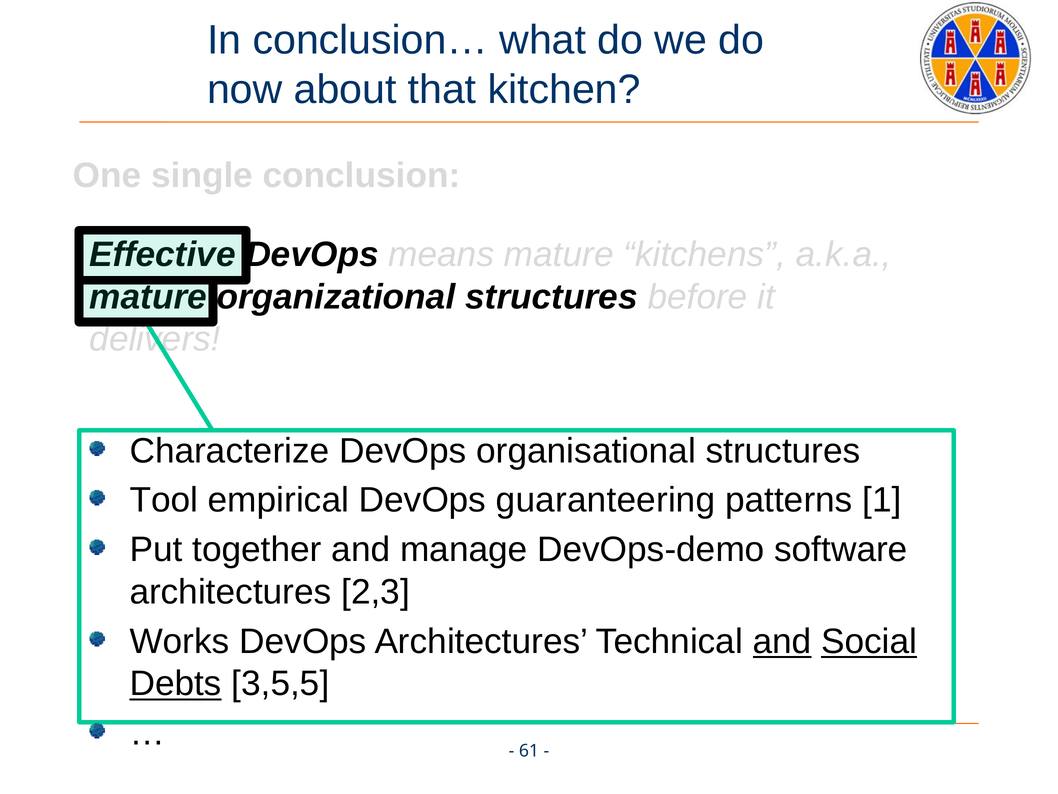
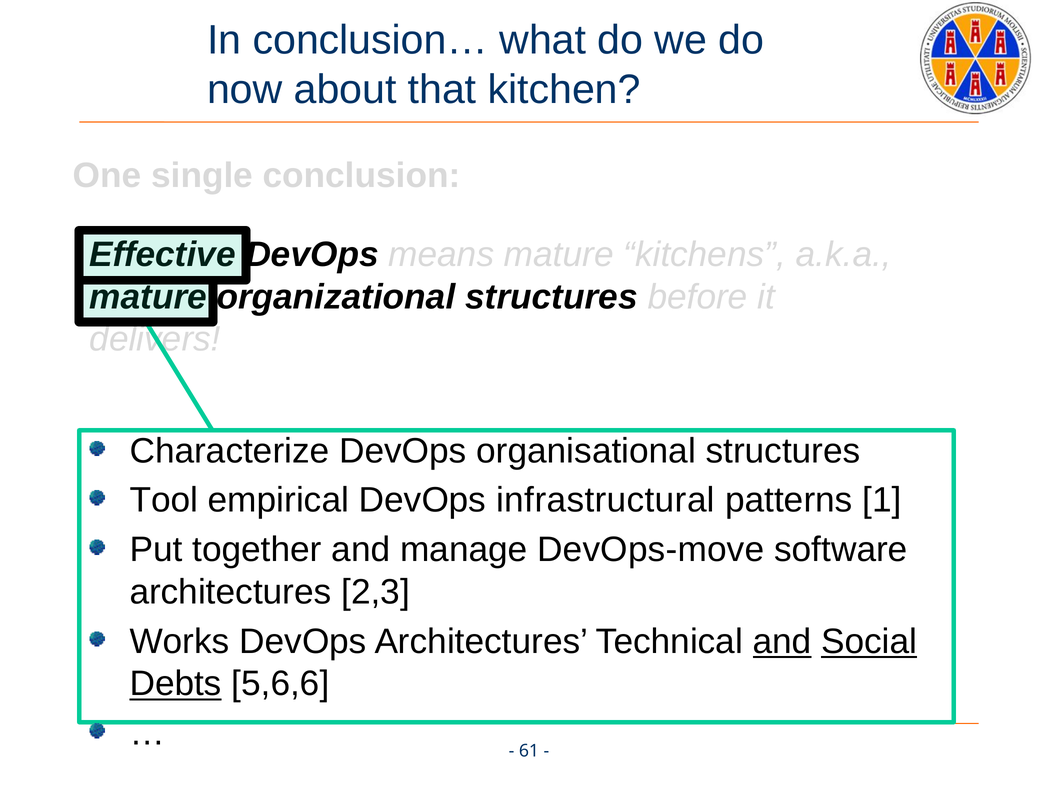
guaranteering: guaranteering -> infrastructural (606, 500)
DevOps-demo: DevOps-demo -> DevOps-move (651, 549)
3,5,5: 3,5,5 -> 5,6,6 (280, 683)
